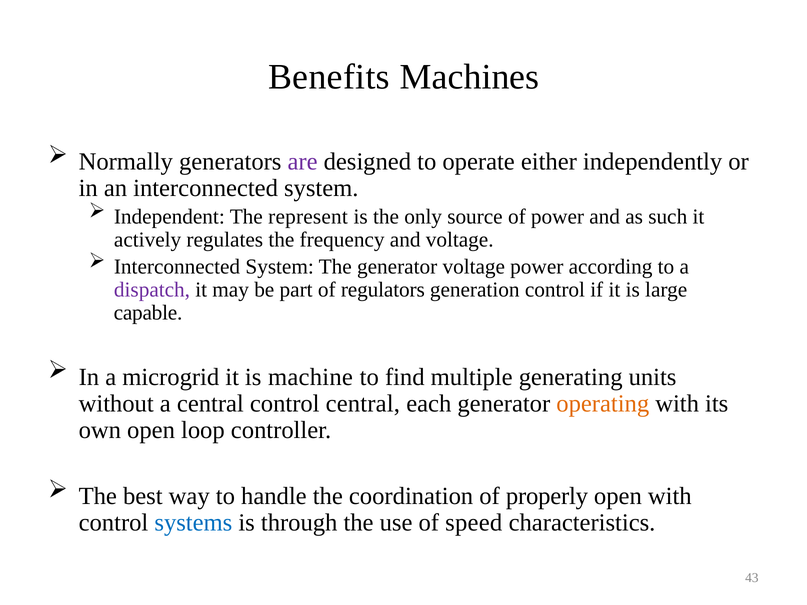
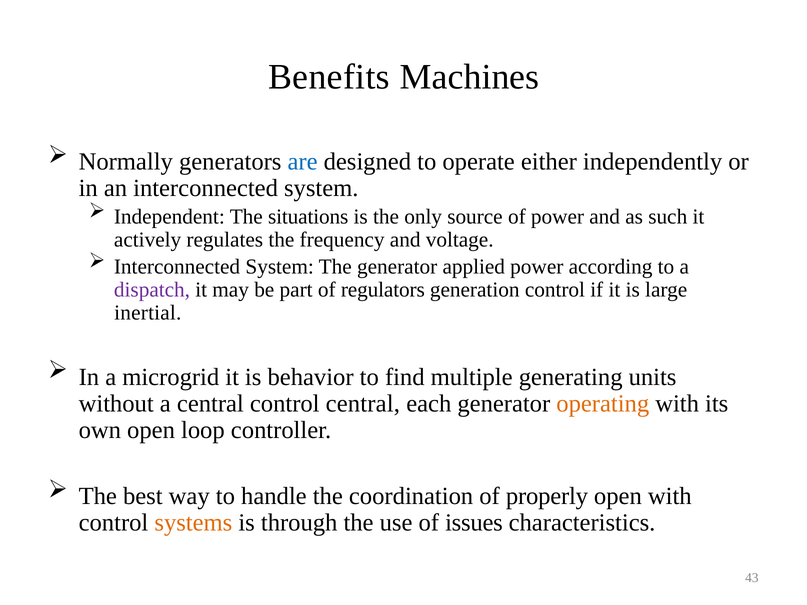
are colour: purple -> blue (303, 162)
represent: represent -> situations (308, 217)
generator voltage: voltage -> applied (474, 267)
capable: capable -> inertial (148, 313)
machine: machine -> behavior (311, 377)
systems colour: blue -> orange (193, 523)
speed: speed -> issues (474, 523)
